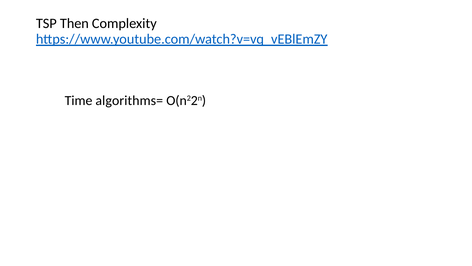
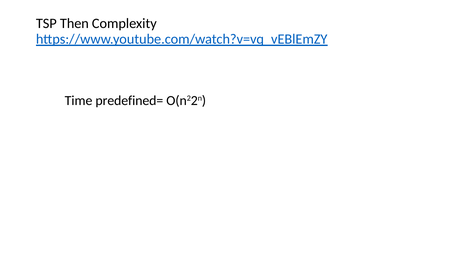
algorithms=: algorithms= -> predefined= (129, 100)
